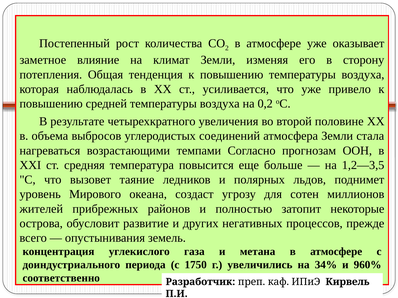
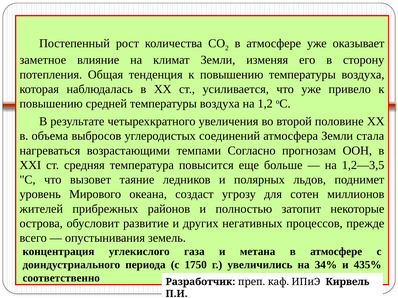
0,2: 0,2 -> 1,2 (265, 104)
960%: 960% -> 435% (368, 265)
